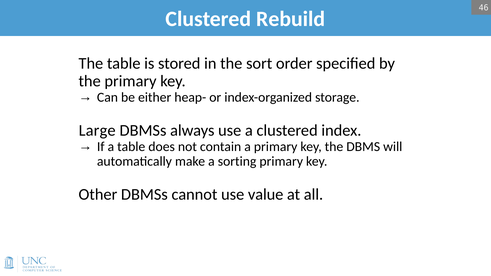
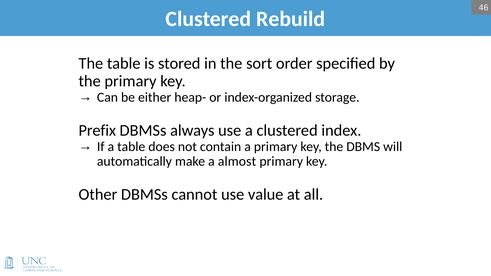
Large: Large -> Prefix (97, 130)
sorting: sorting -> almost (237, 161)
